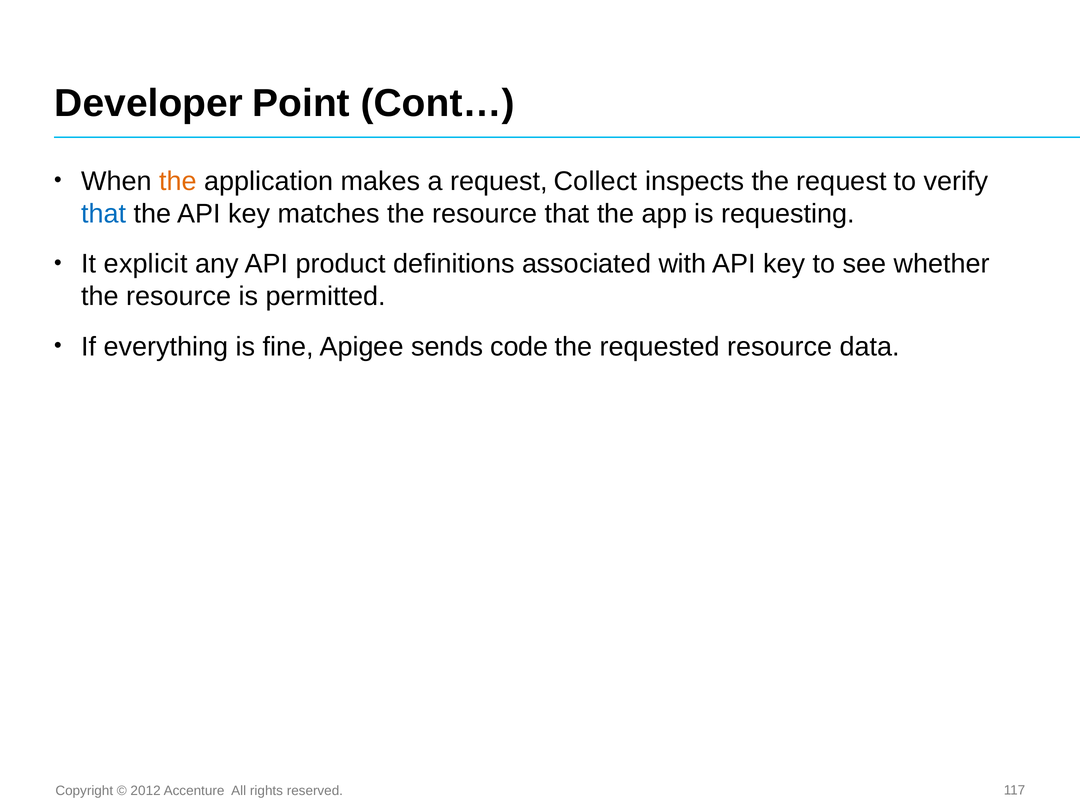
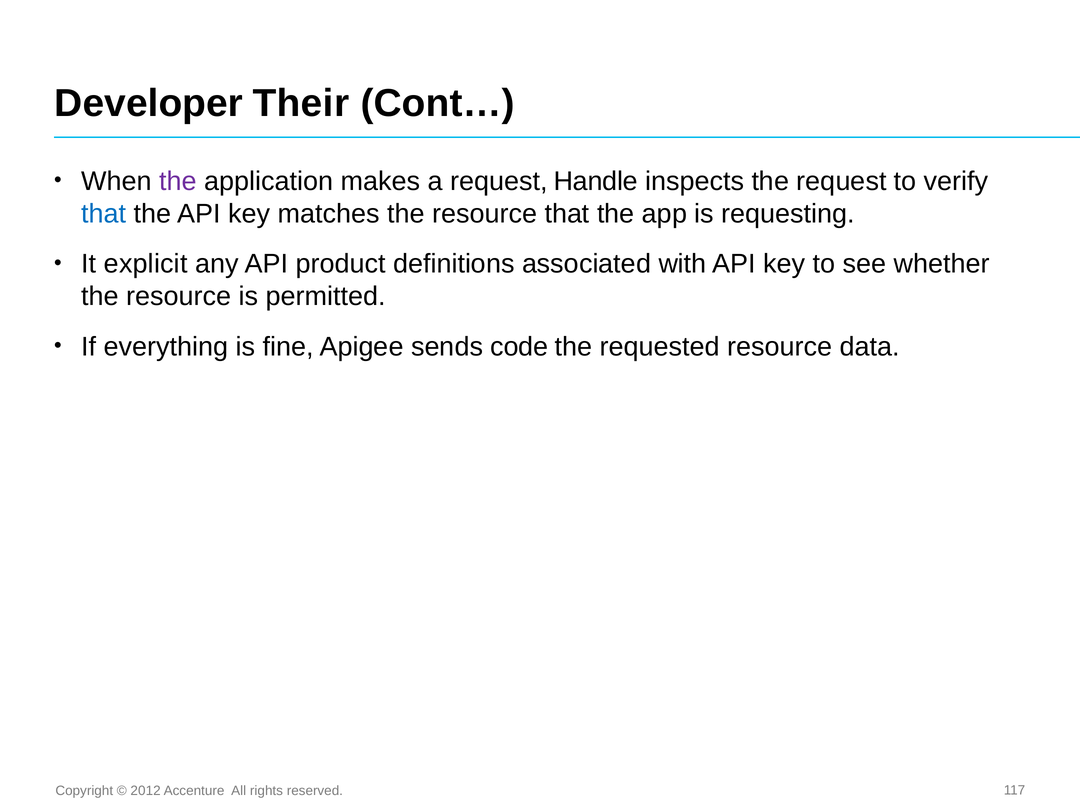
Point: Point -> Their (301, 103)
the colour: orange -> purple (178, 181)
Collect: Collect -> Handle (596, 181)
